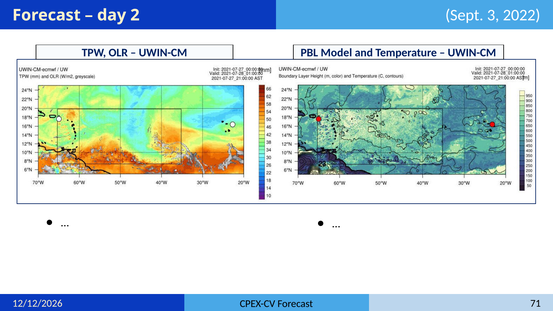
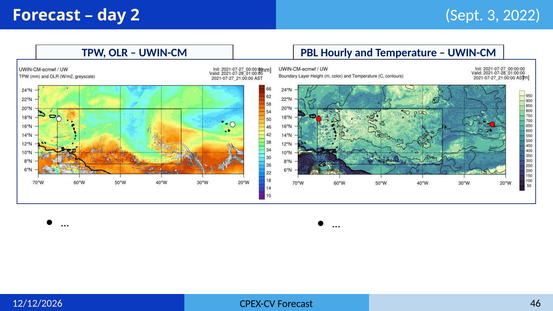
Model: Model -> Hourly (336, 53)
71: 71 -> 46 (536, 304)
